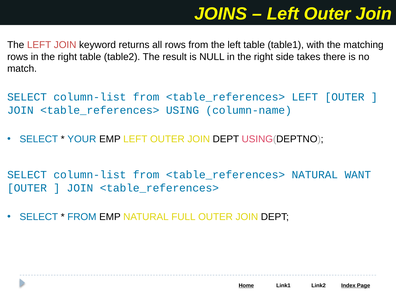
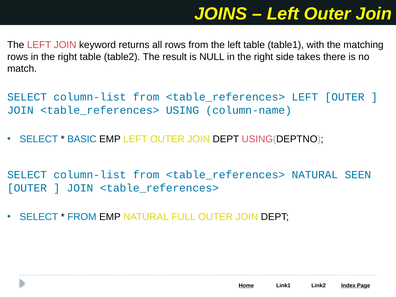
YOUR: YOUR -> BASIC (82, 139)
WANT: WANT -> SEEN (358, 175)
